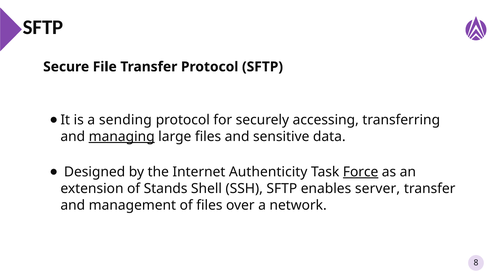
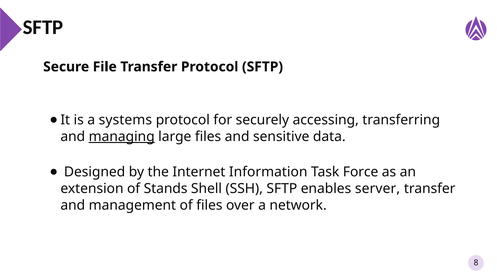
sending: sending -> systems (125, 120)
Authenticity: Authenticity -> Information (268, 172)
Force underline: present -> none (361, 172)
